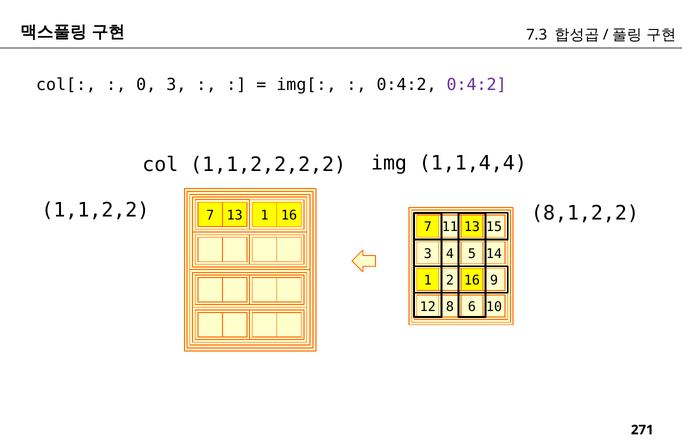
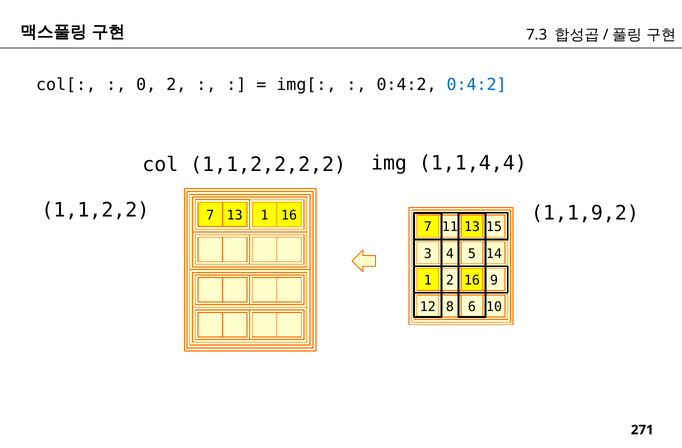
0 3: 3 -> 2 (176, 85)
0:4:2 colour: purple -> blue (477, 85)
8,1,2,2: 8,1,2,2 -> 1,1,9,2 (585, 213)
